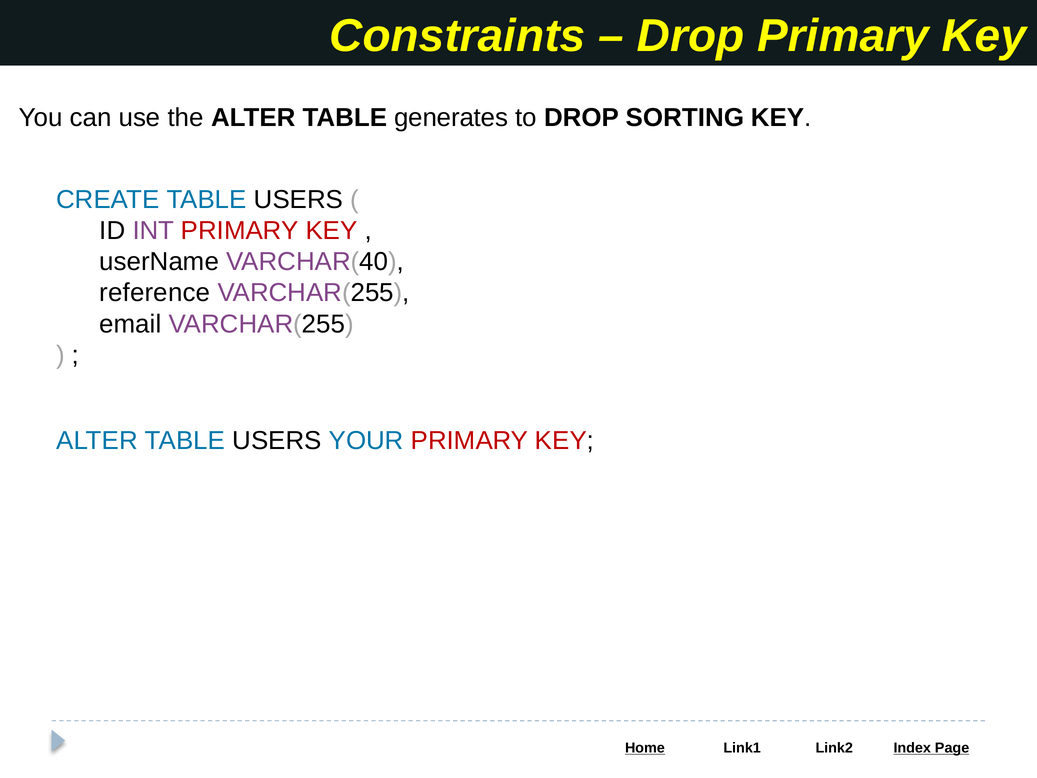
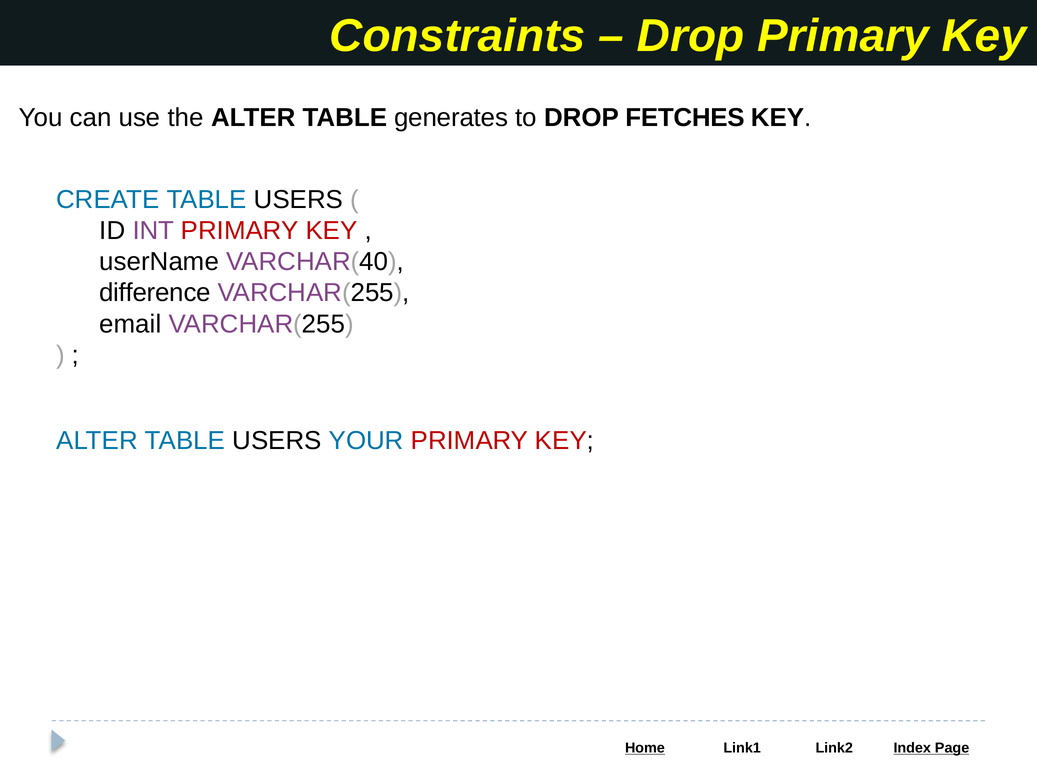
SORTING: SORTING -> FETCHES (685, 117)
reference: reference -> difference (155, 293)
